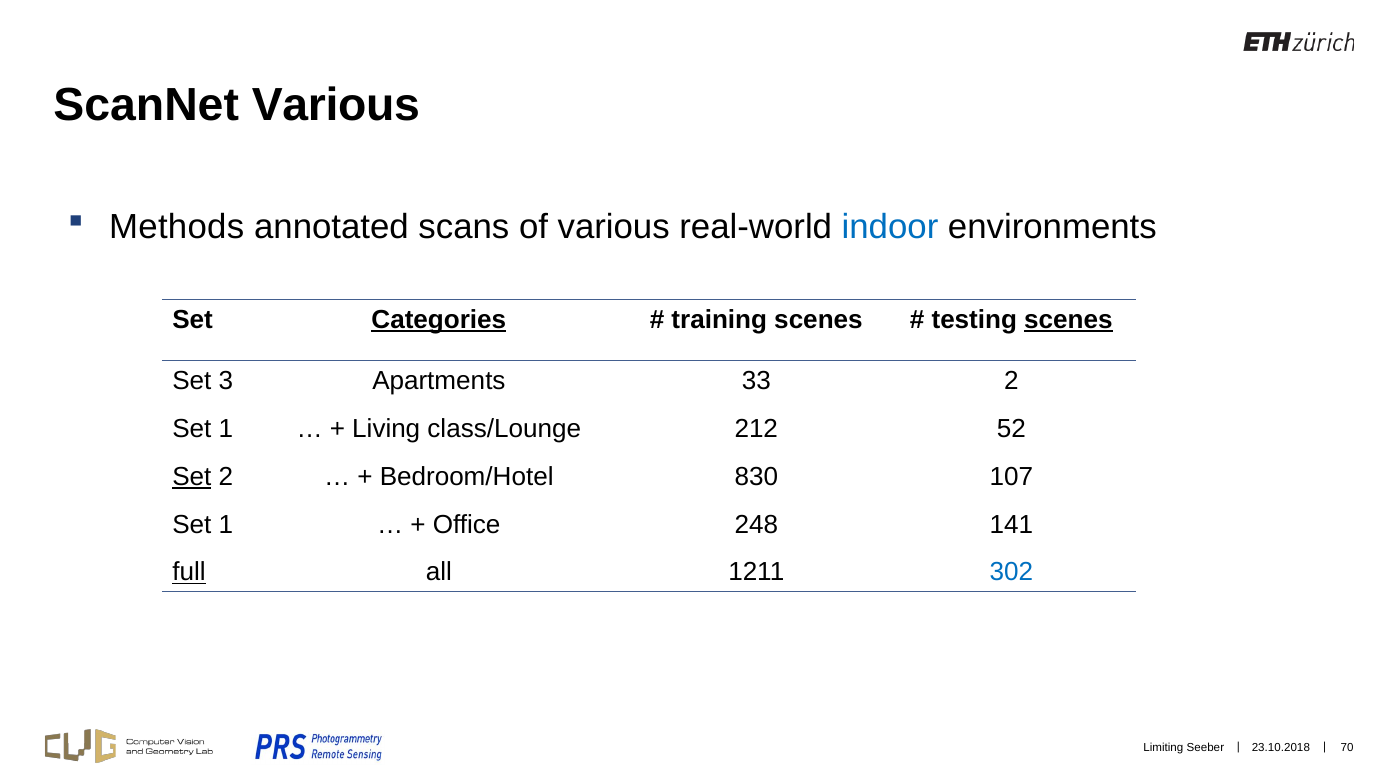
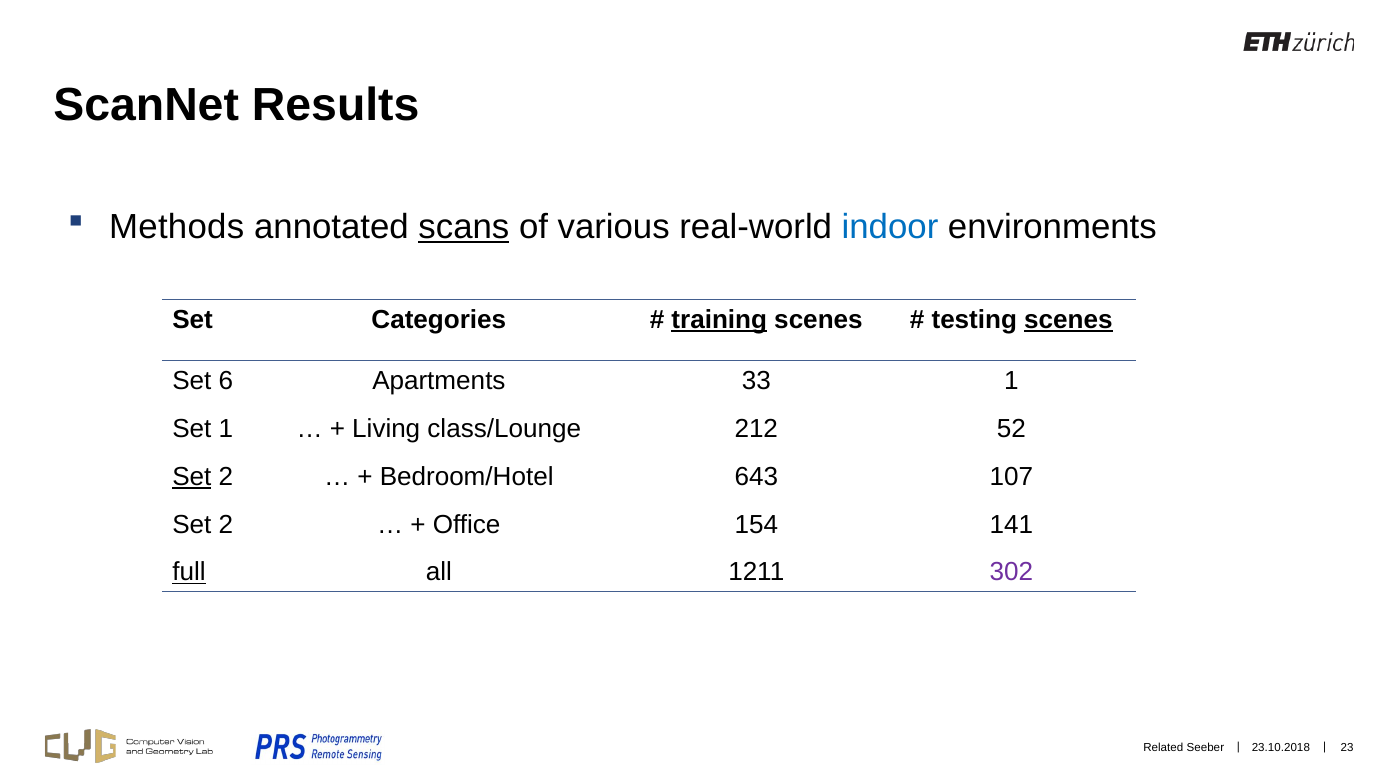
ScanNet Various: Various -> Results (336, 105)
scans underline: none -> present (464, 227)
Categories underline: present -> none (439, 320)
training underline: none -> present (719, 320)
3: 3 -> 6 (226, 381)
33 2: 2 -> 1 (1011, 381)
830: 830 -> 643 (756, 476)
1: 1 -> 2 (226, 524)
248: 248 -> 154 (756, 524)
302 colour: blue -> purple (1011, 572)
Limiting: Limiting -> Related (1163, 747)
70: 70 -> 23 (1347, 748)
